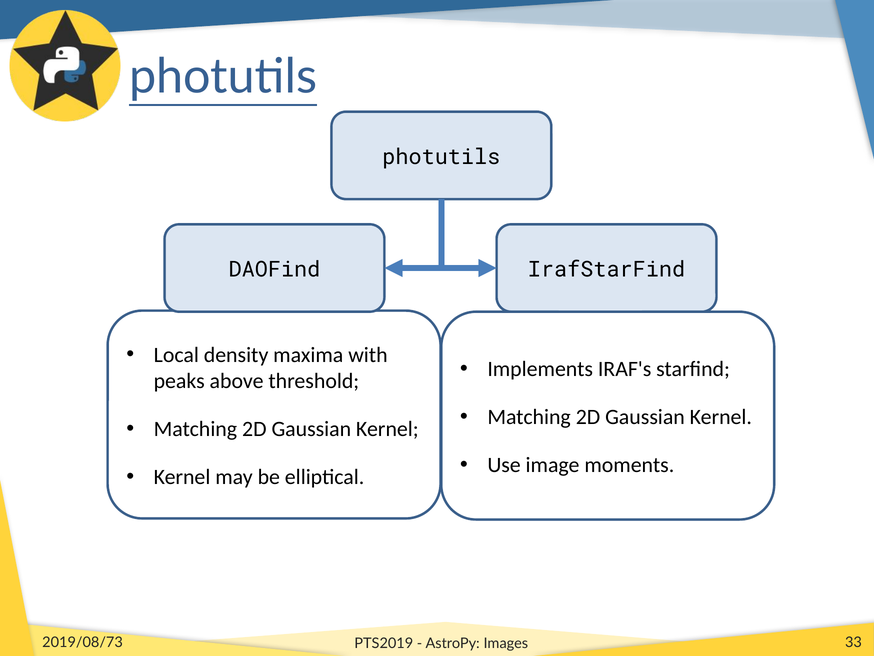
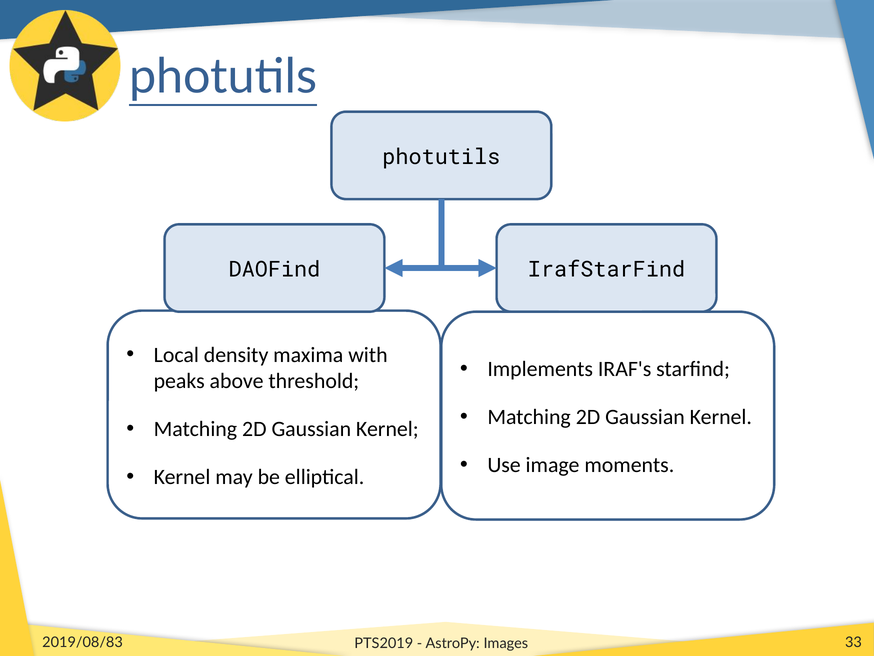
2019/08/73: 2019/08/73 -> 2019/08/83 (83, 642)
